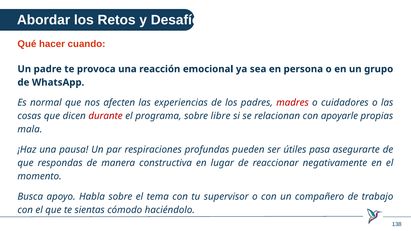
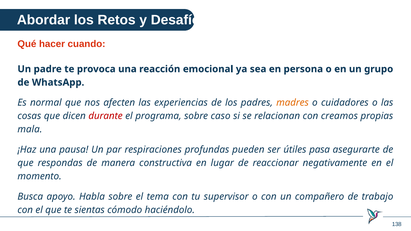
madres colour: red -> orange (292, 103)
libre: libre -> caso (221, 116)
apoyarle: apoyarle -> creamos (339, 116)
